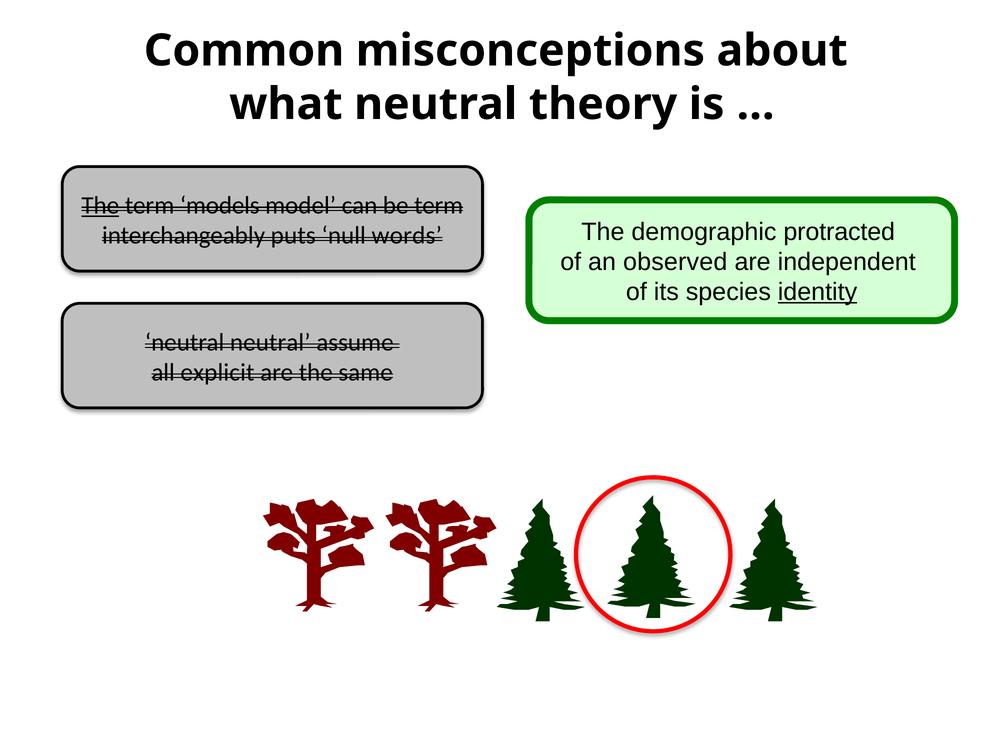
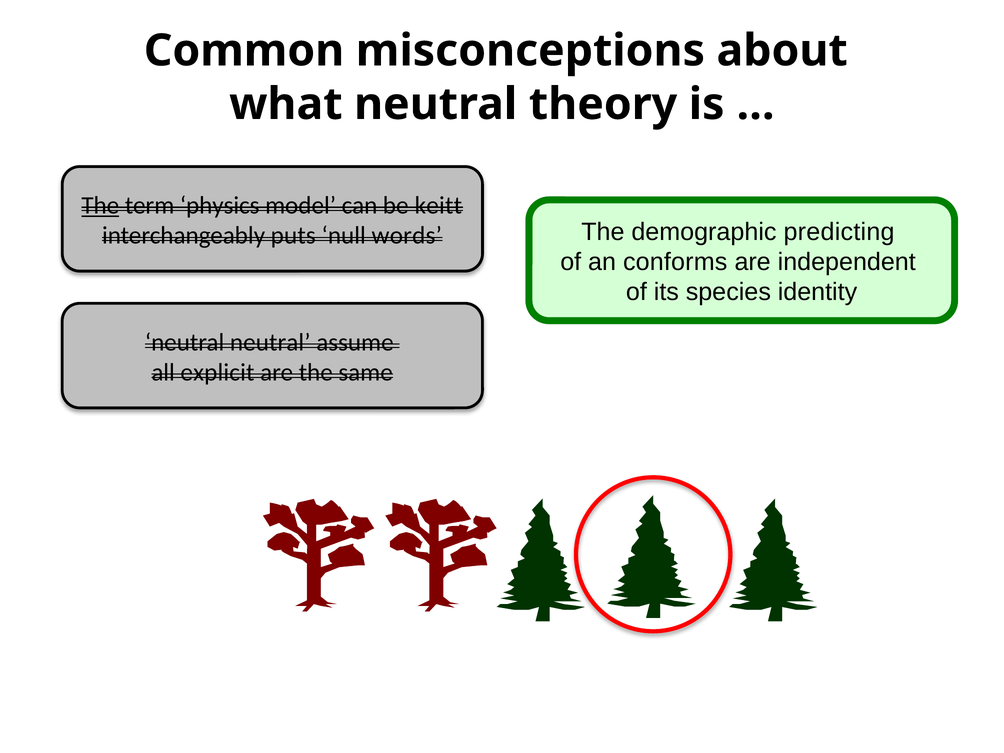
models: models -> physics (220, 205)
be term: term -> keitt (438, 205)
protracted: protracted -> predicting (839, 232)
observed: observed -> conforms (675, 262)
identity underline: present -> none (817, 292)
